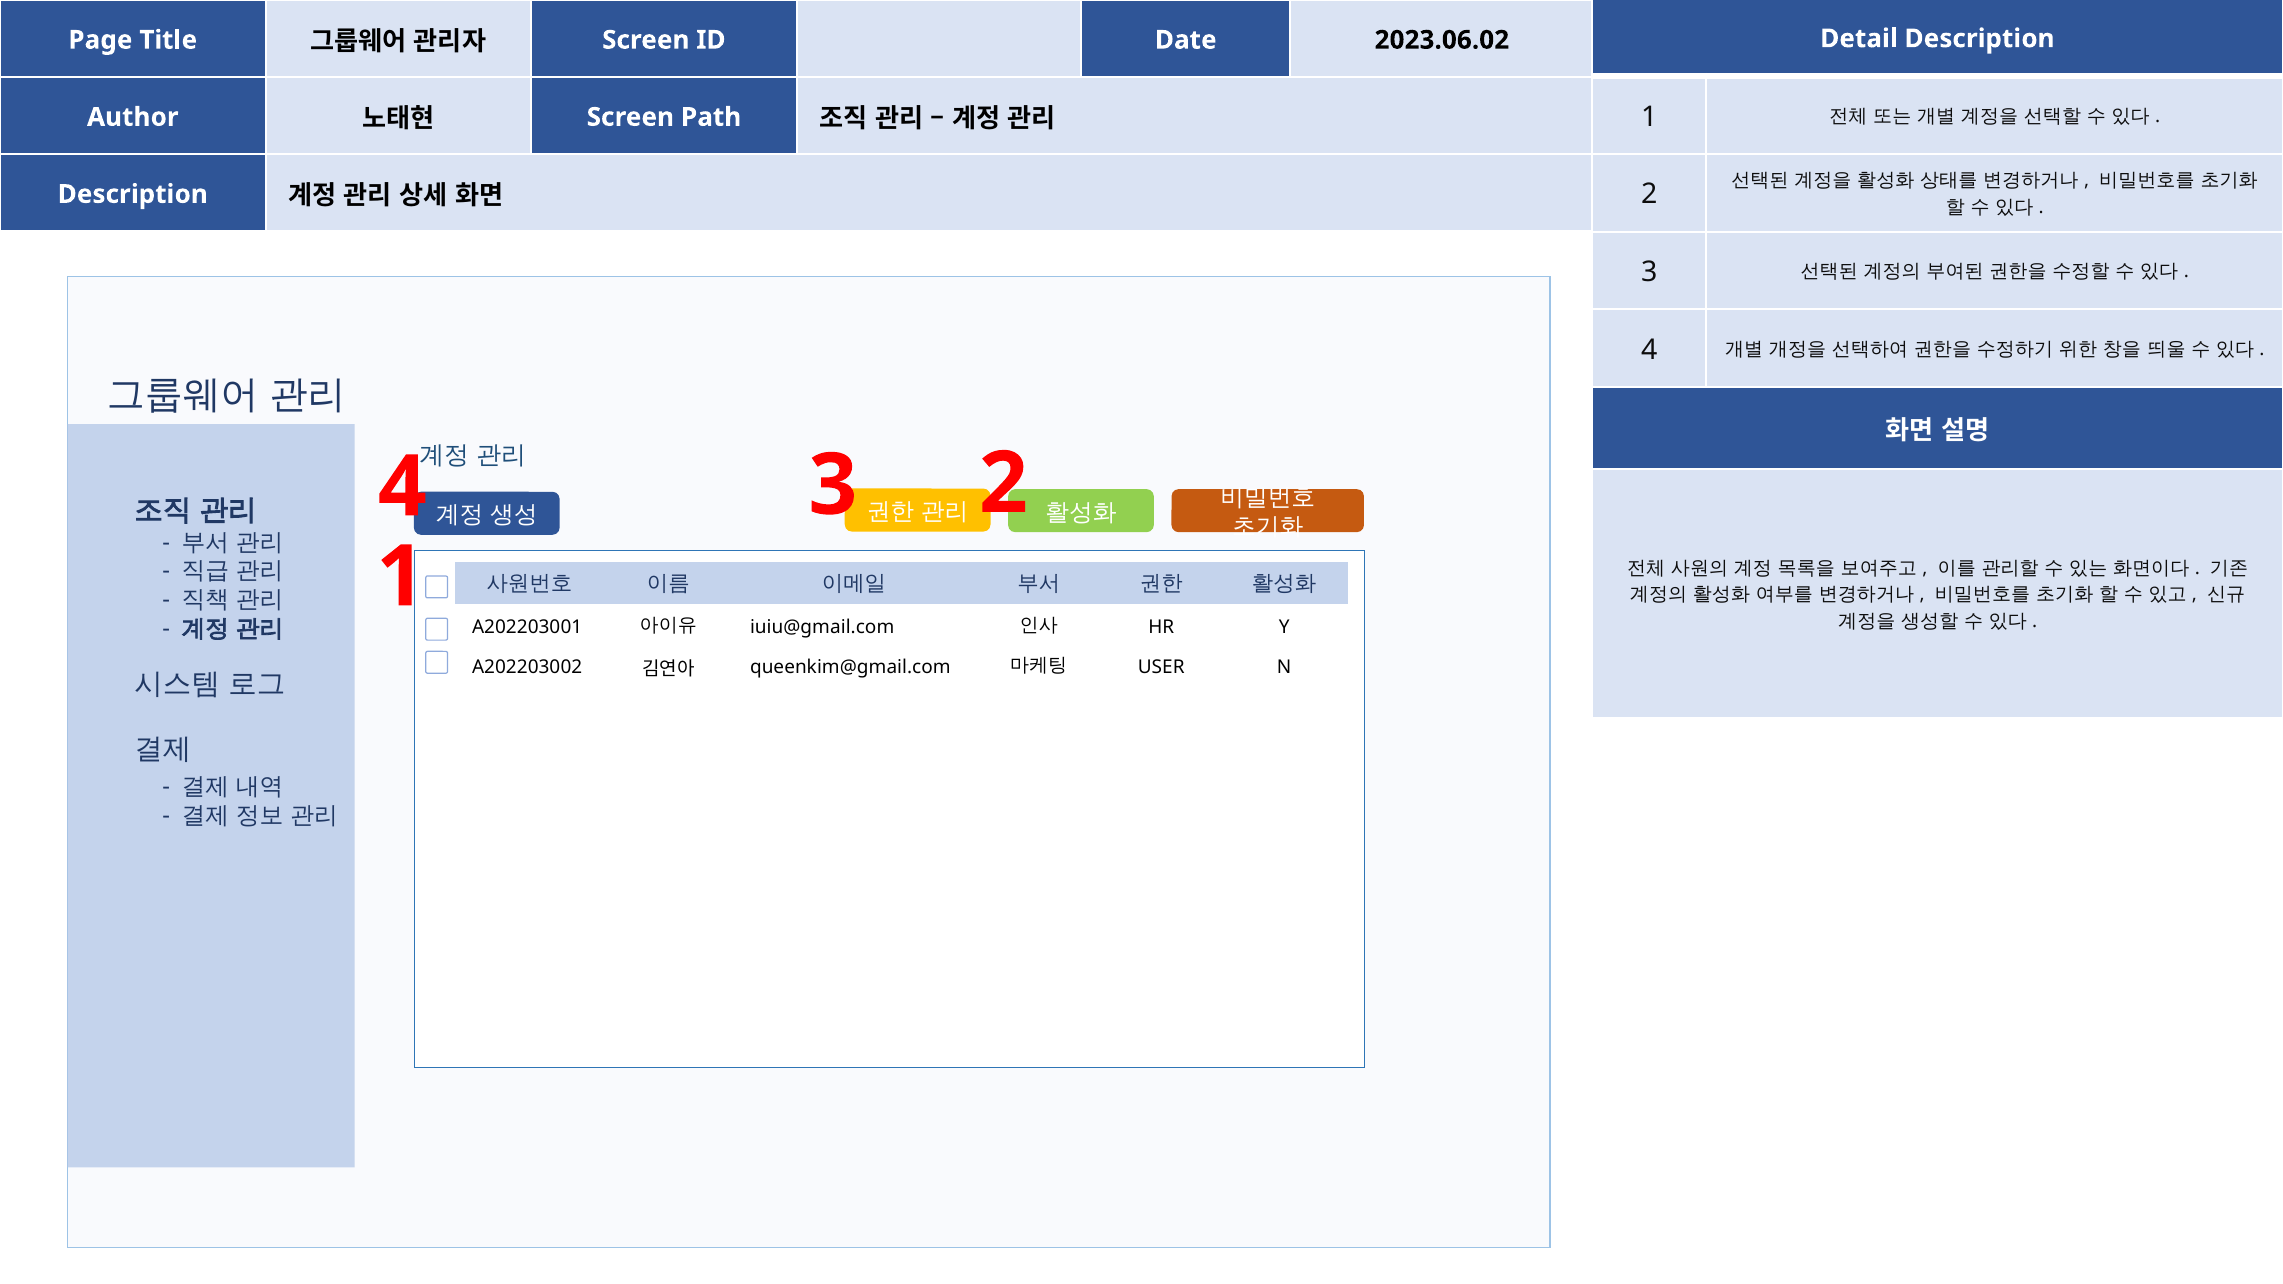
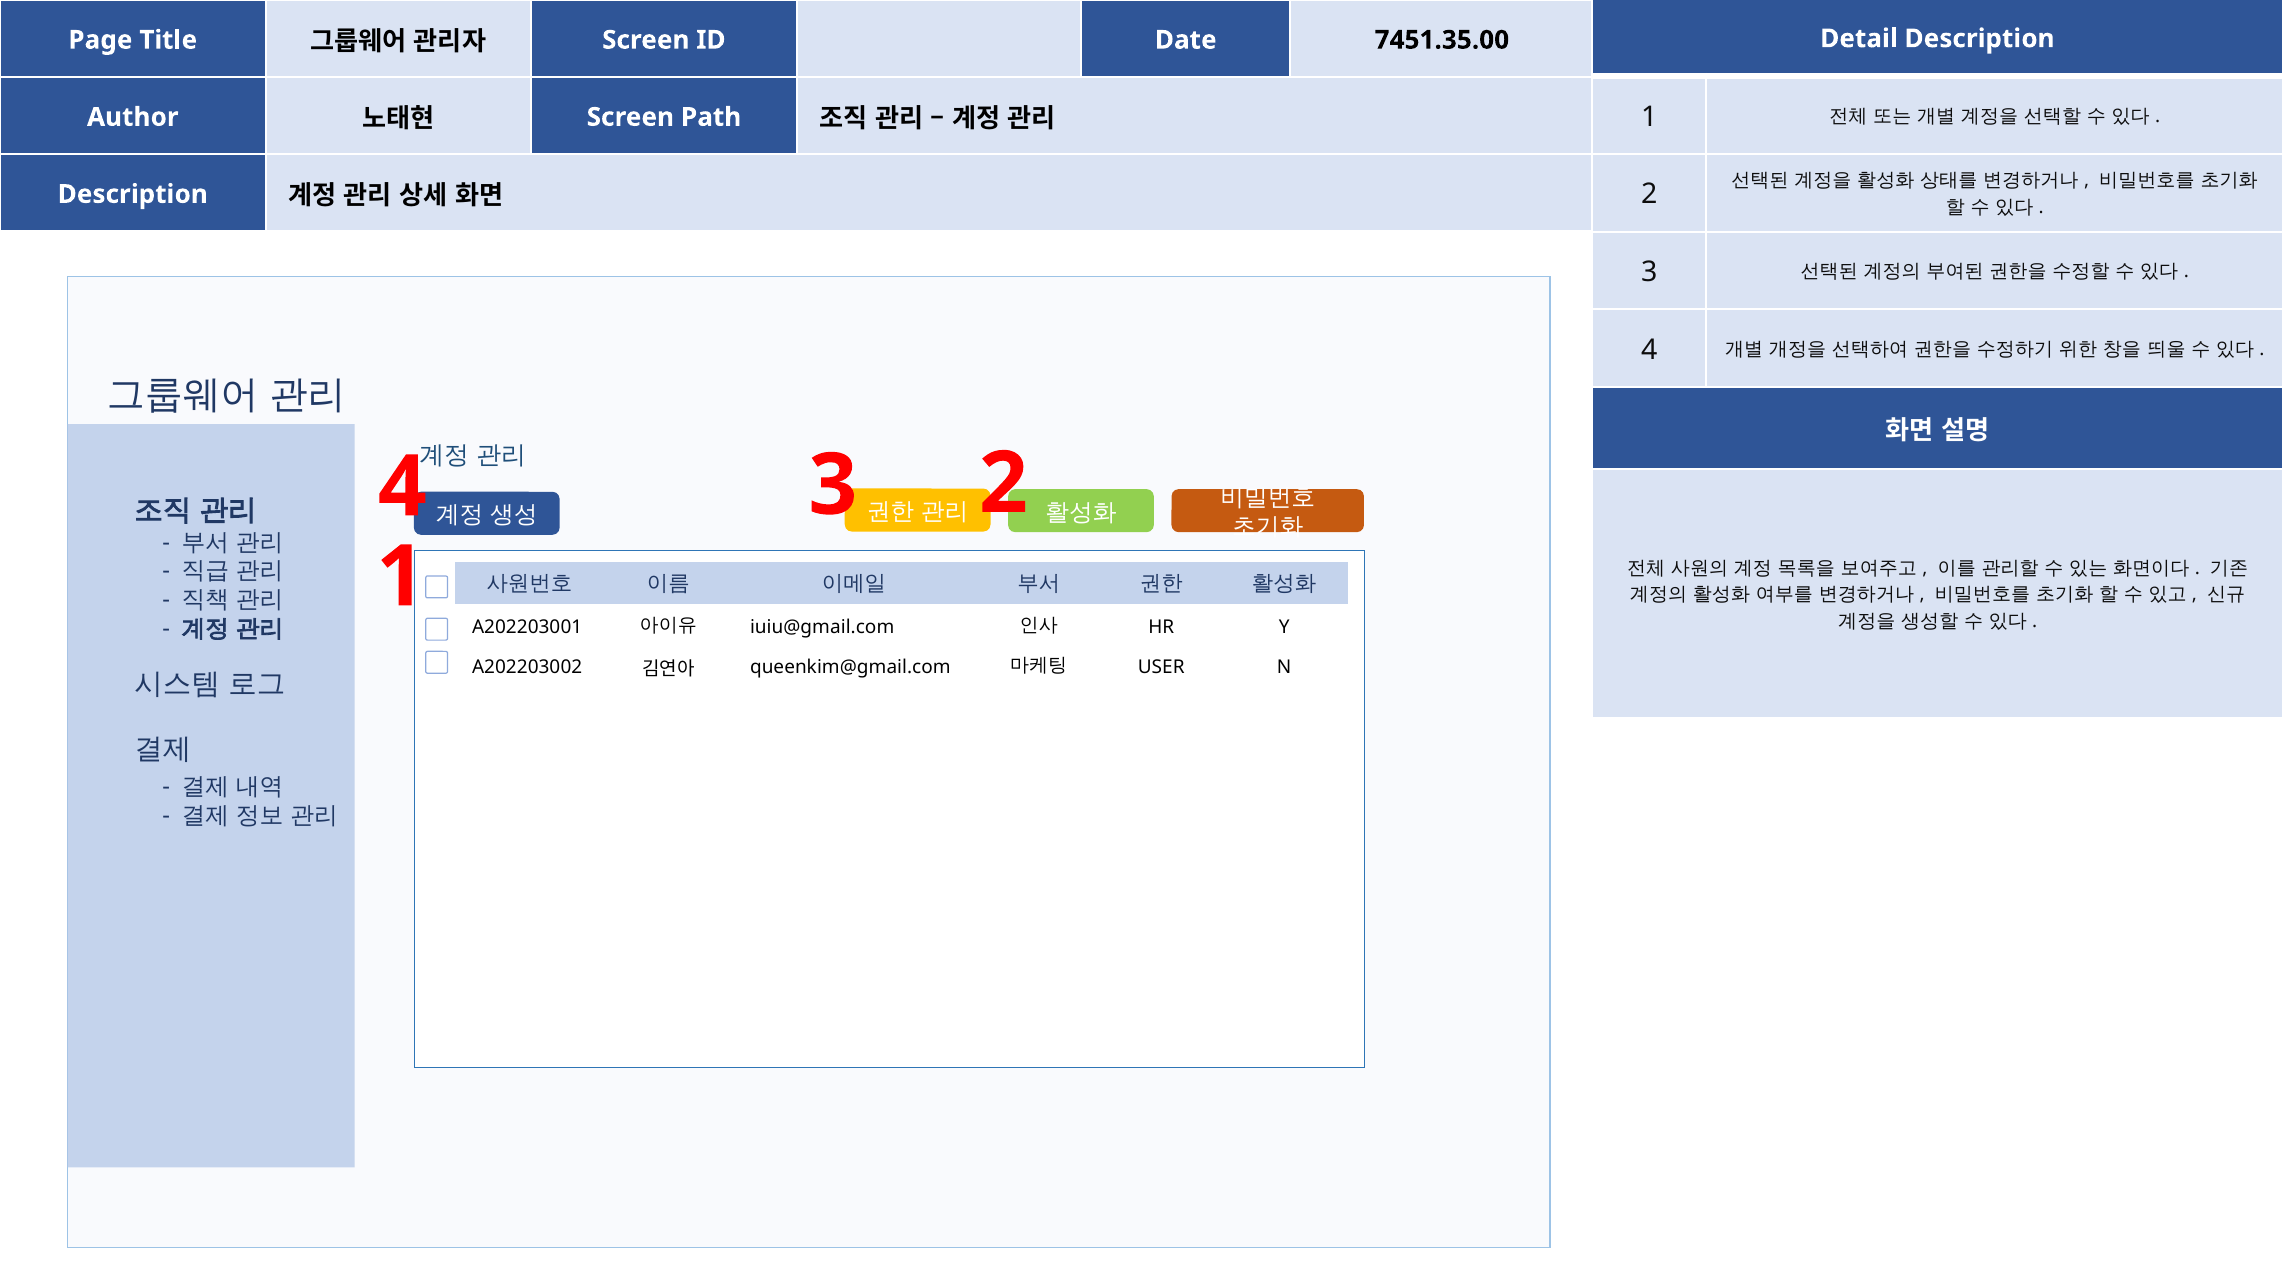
2023.06.02: 2023.06.02 -> 7451.35.00 (1442, 40)
